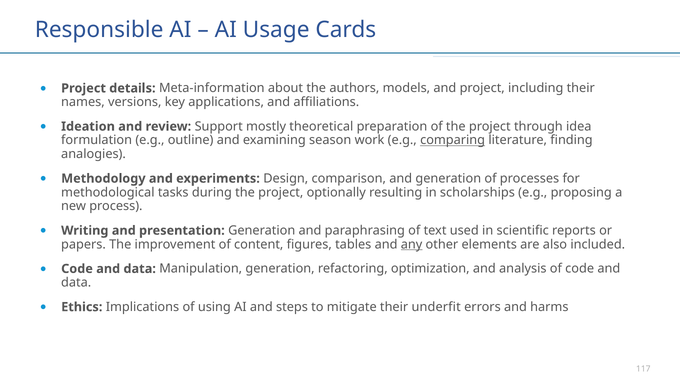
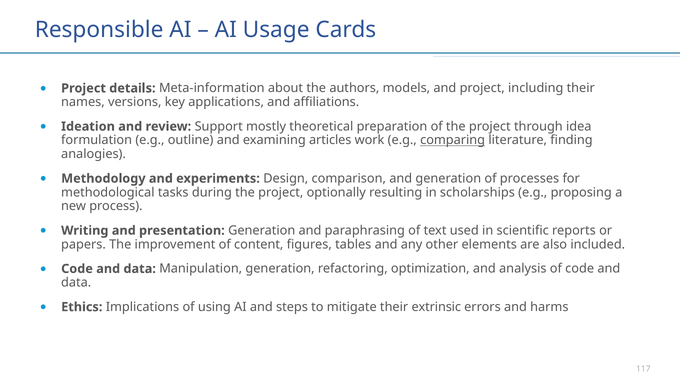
season: season -> articles (330, 140)
any underline: present -> none (412, 244)
underfit: underfit -> extrinsic (436, 307)
